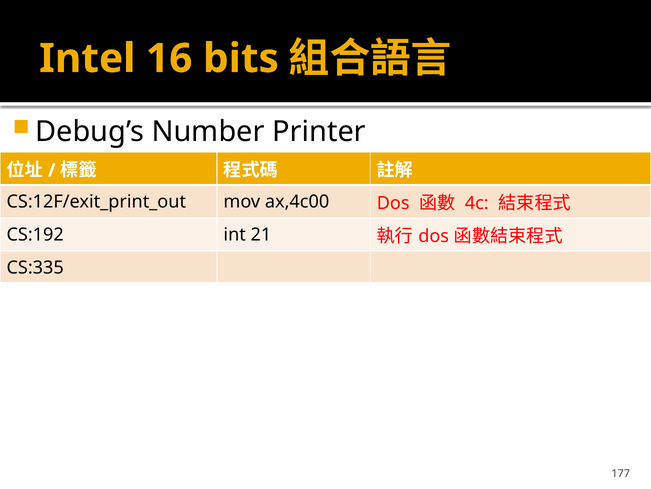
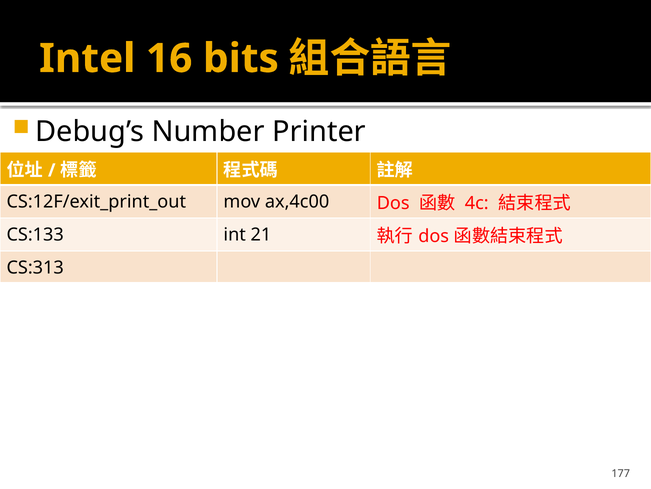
CS:192: CS:192 -> CS:133 (35, 234)
CS:335: CS:335 -> CS:313 (35, 267)
